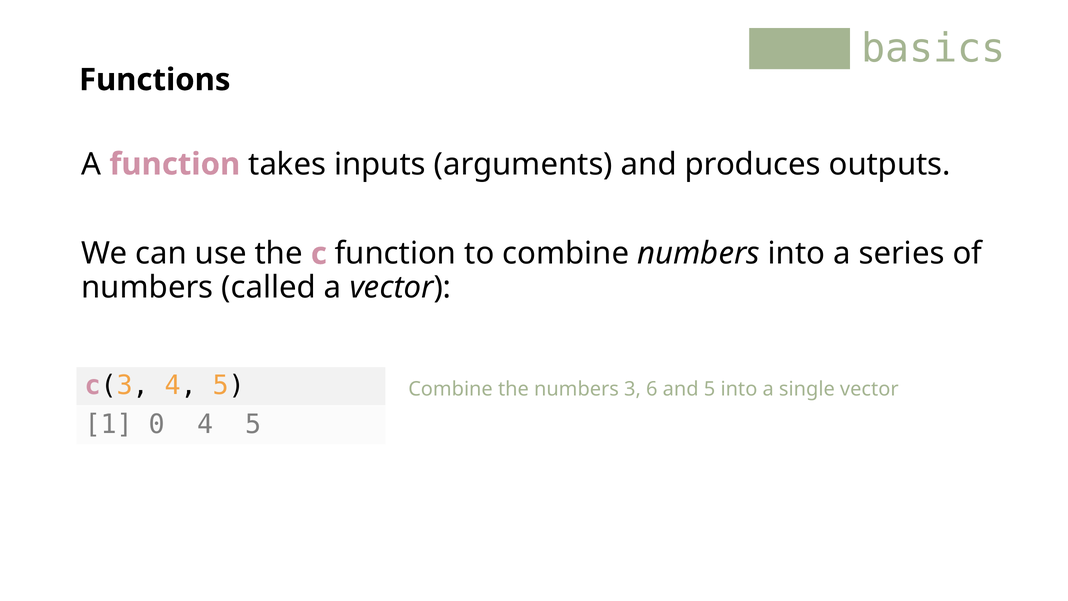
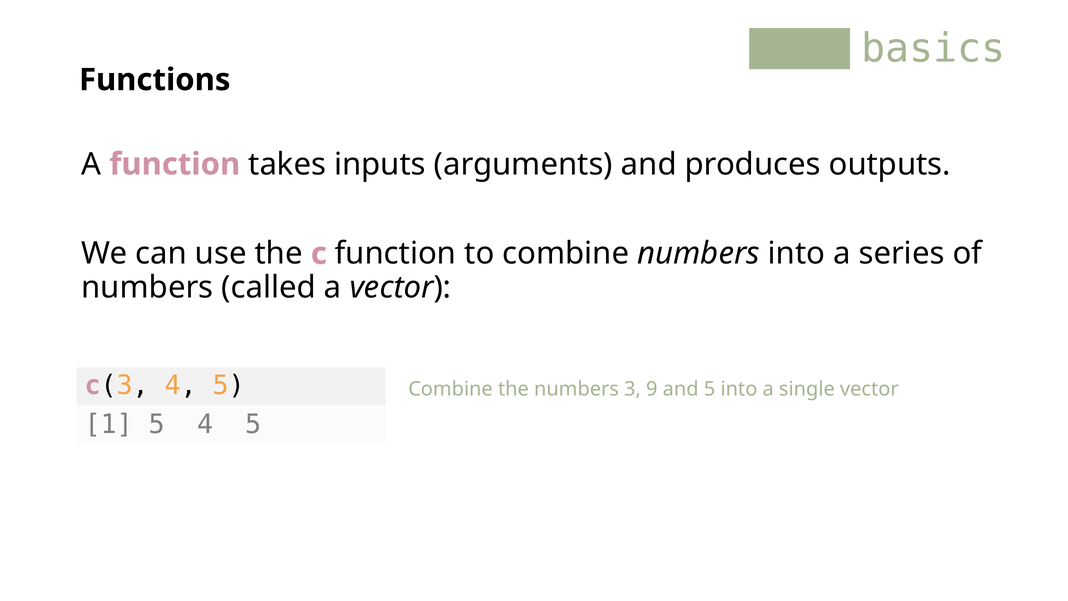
6: 6 -> 9 (652, 389)
1 0: 0 -> 5 (157, 424)
